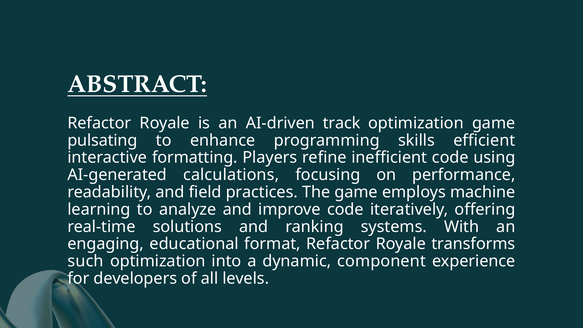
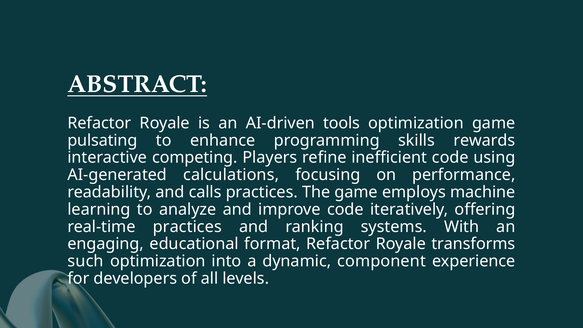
track: track -> tools (342, 123)
efficient: efficient -> rewards (484, 140)
formatting: formatting -> competing (195, 158)
field: field -> calls (205, 192)
real-time solutions: solutions -> practices (187, 227)
